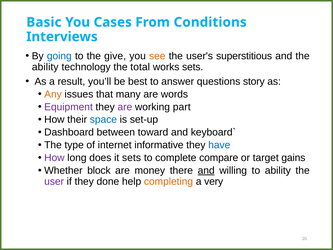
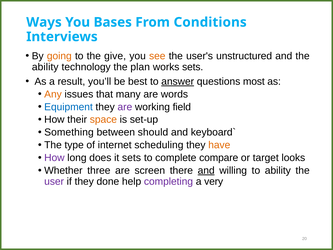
Basic: Basic -> Ways (44, 22)
Cases: Cases -> Bases (113, 22)
going colour: blue -> orange (59, 56)
superstitious: superstitious -> unstructured (244, 56)
total: total -> plan (140, 67)
answer underline: none -> present (178, 81)
story: story -> most (254, 81)
Equipment colour: purple -> blue (69, 107)
part: part -> field (182, 107)
space colour: blue -> orange (103, 120)
Dashboard: Dashboard -> Something (69, 132)
toward: toward -> should (153, 132)
informative: informative -> scheduling (159, 145)
have colour: blue -> orange (219, 145)
gains: gains -> looks (293, 158)
block: block -> three (99, 170)
money: money -> screen (150, 170)
completing colour: orange -> purple (168, 181)
